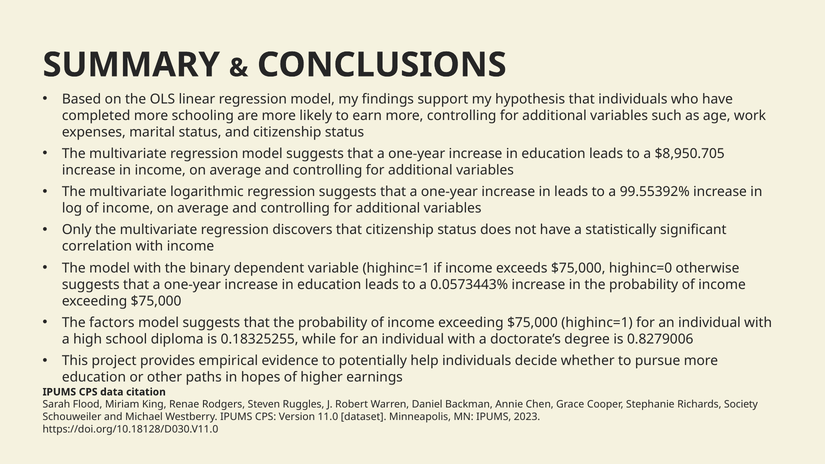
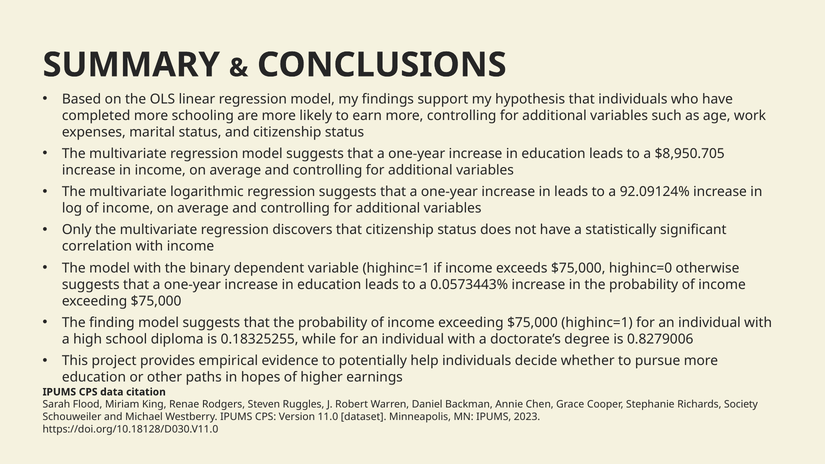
99.55392%: 99.55392% -> 92.09124% (655, 192)
factors: factors -> finding (112, 323)
